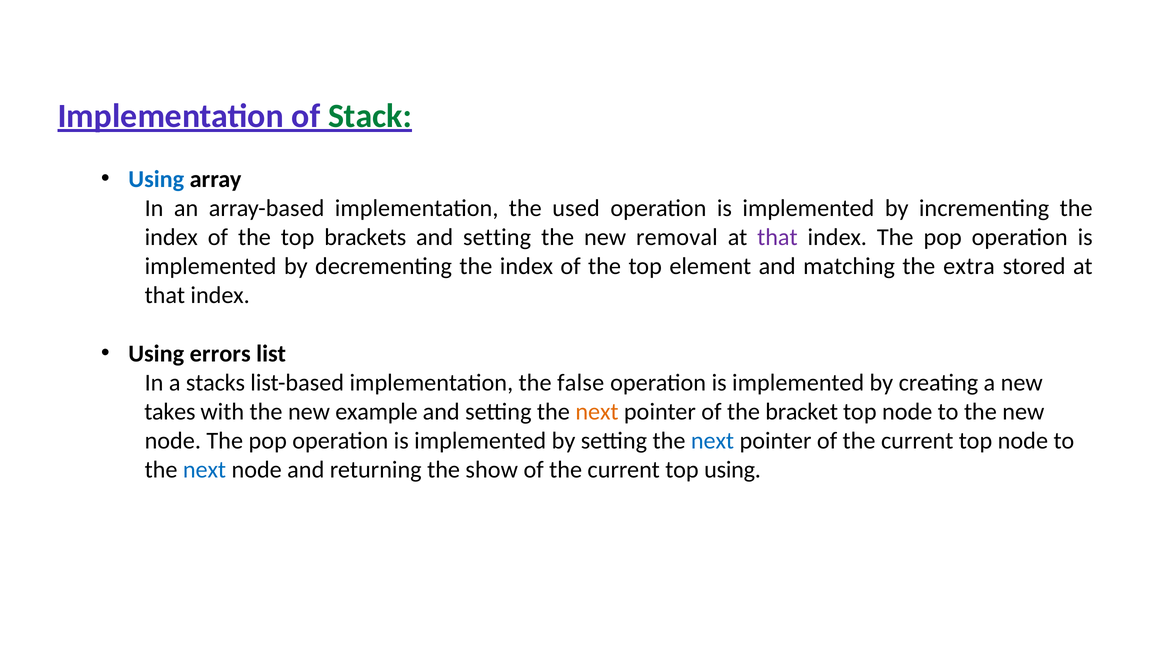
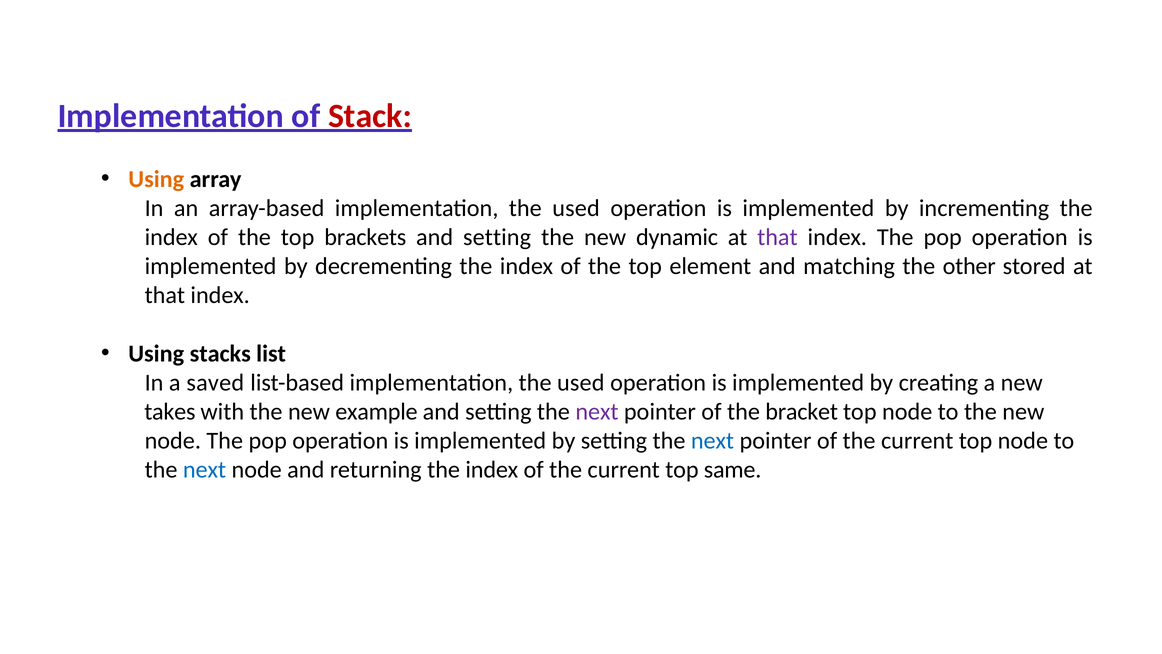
Stack colour: green -> red (370, 116)
Using colour: blue -> orange (156, 179)
removal: removal -> dynamic (677, 237)
extra: extra -> other (969, 266)
errors: errors -> stacks (220, 353)
stacks: stacks -> saved (215, 382)
list-based implementation the false: false -> used (581, 382)
next colour: orange -> purple (597, 412)
returning the show: show -> index (492, 470)
top using: using -> same (733, 470)
